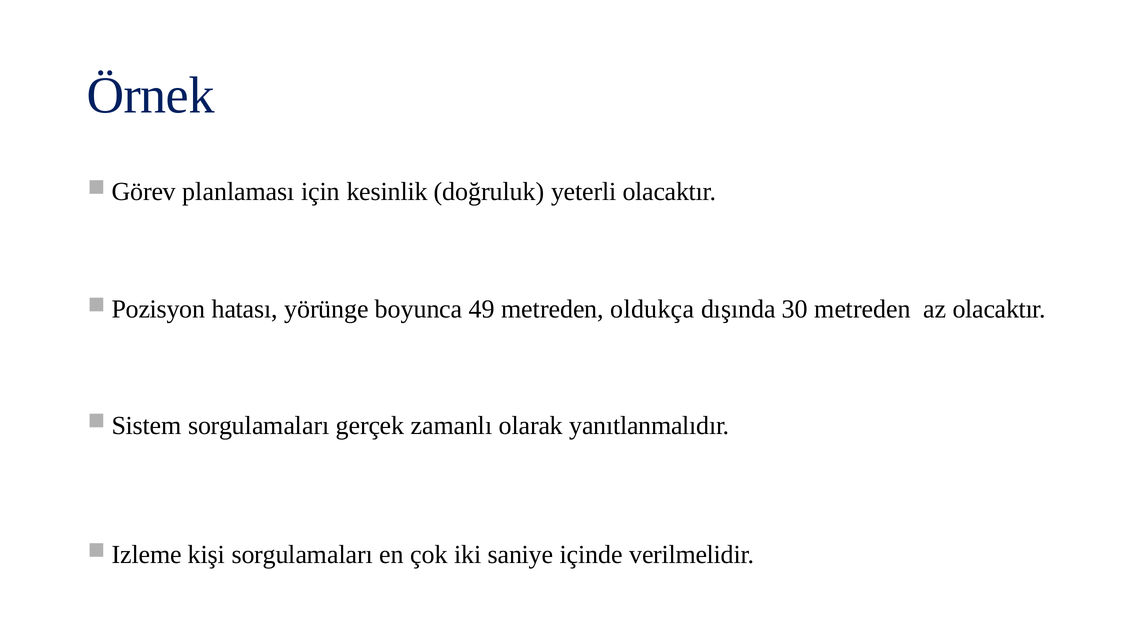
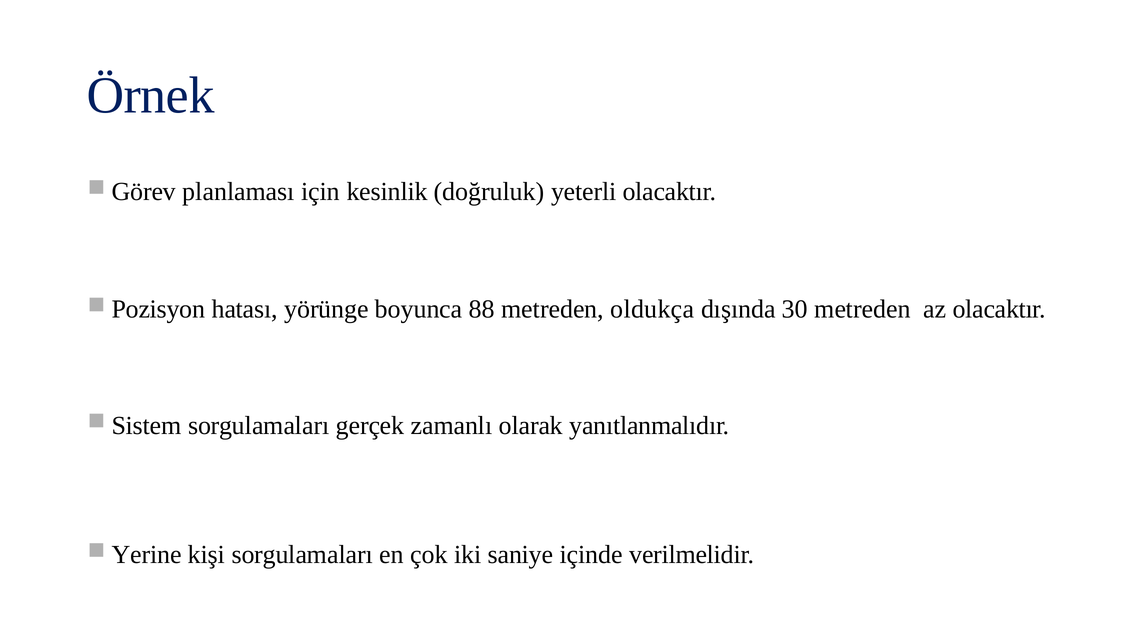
49: 49 -> 88 (482, 309)
Izleme: Izleme -> Yerine (147, 554)
